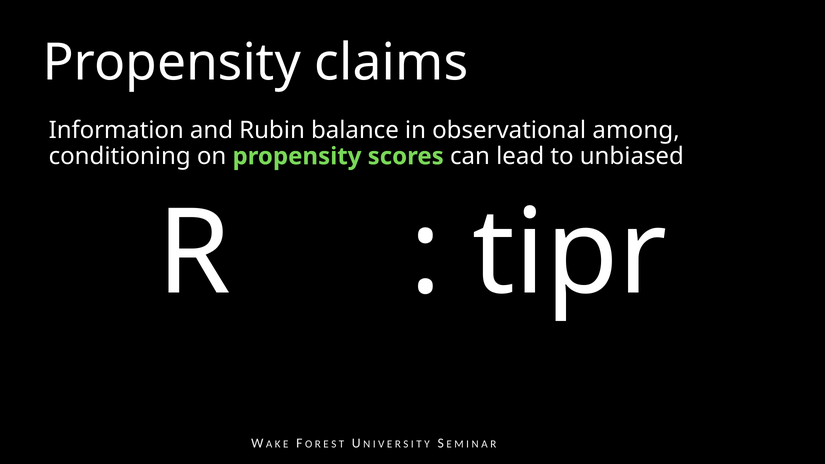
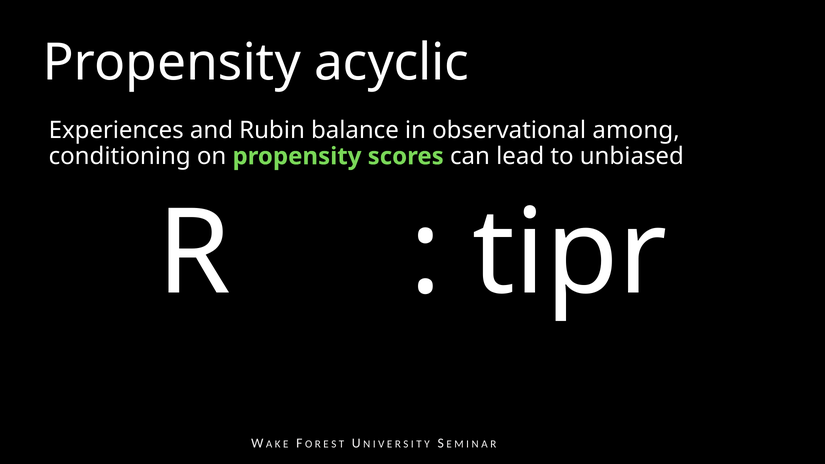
claims: claims -> acyclic (392, 63)
Information: Information -> Experiences (116, 130)
